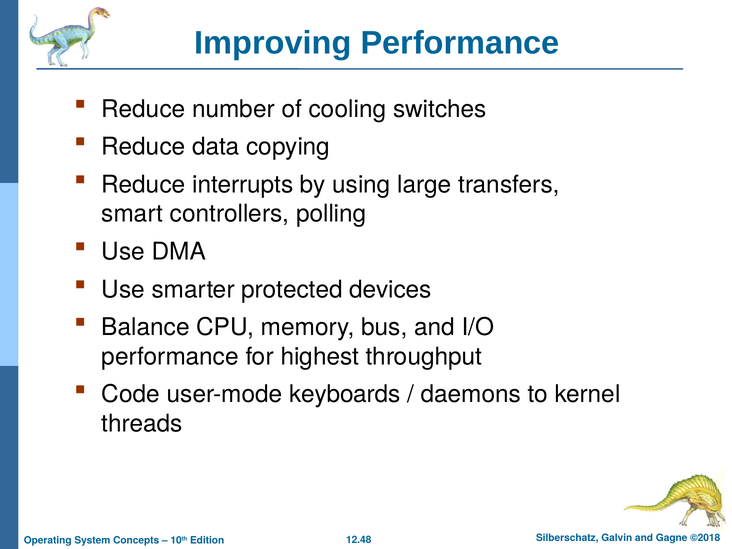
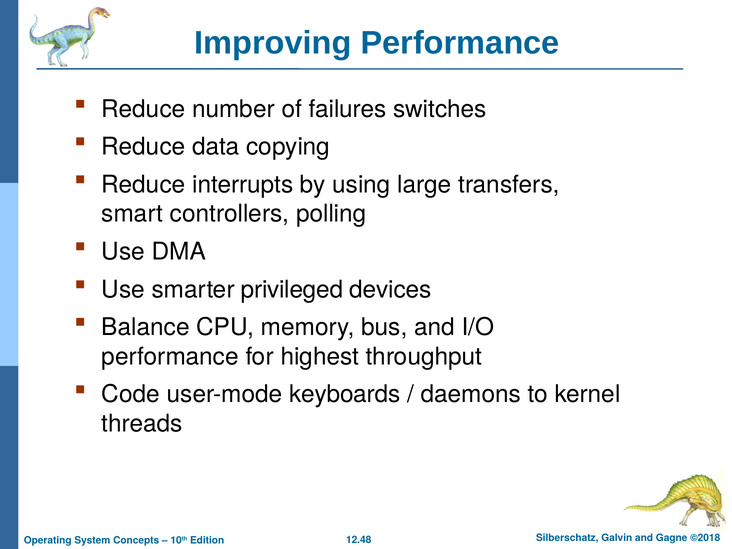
cooling: cooling -> failures (348, 109)
protected: protected -> privileged (292, 289)
